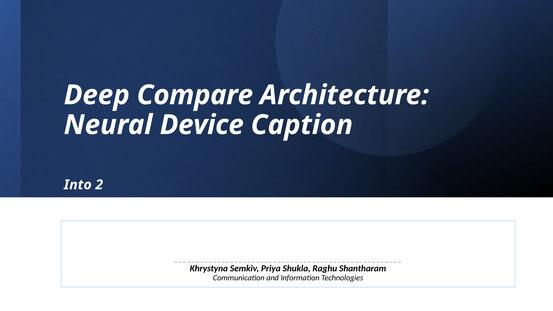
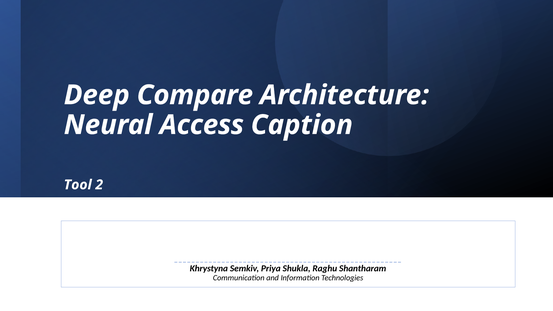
Device: Device -> Access (202, 125)
Into: Into -> Tool (78, 185)
